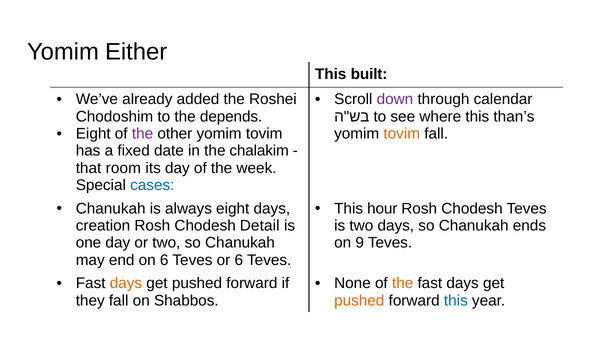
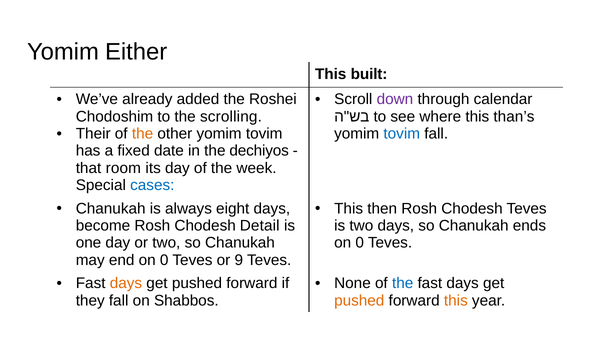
depends: depends -> scrolling (231, 116)
Eight: Eight -> Their (93, 134)
the colour: purple -> orange (143, 134)
tovim colour: orange -> blue (402, 134)
chalakim: chalakim -> dechiyos (259, 151)
hour: hour -> then (382, 208)
creation: creation -> become (103, 226)
9: 9 -> 0 (360, 243)
end on 6: 6 -> 0 (164, 260)
or 6: 6 -> 9 (239, 260)
the colour: orange -> blue (403, 283)
this colour: blue -> orange (456, 300)
